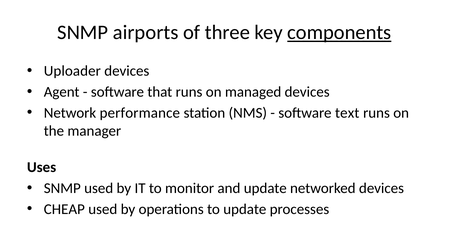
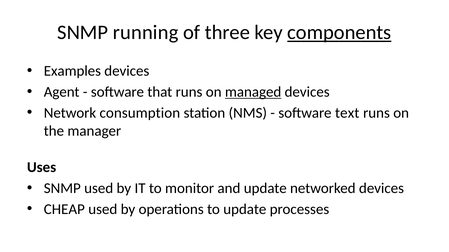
airports: airports -> running (146, 33)
Uploader: Uploader -> Examples (72, 71)
managed underline: none -> present (253, 92)
performance: performance -> consumption (140, 113)
